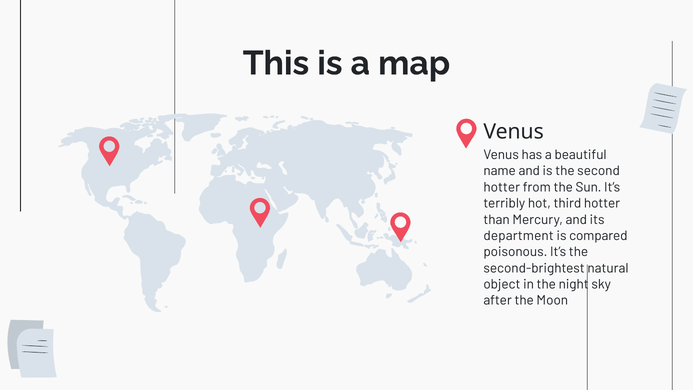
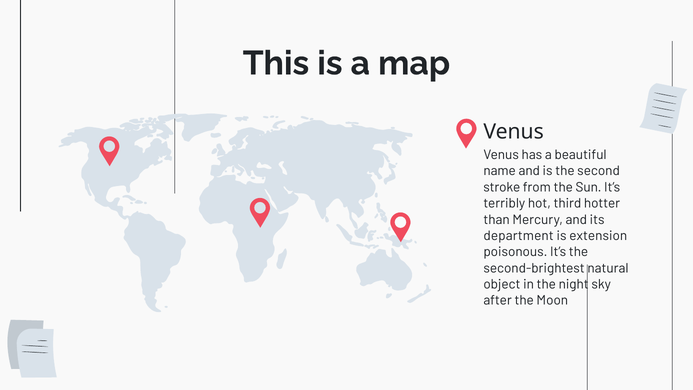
hotter: hotter -> stroke (502, 187)
compared: compared -> extension (598, 236)
